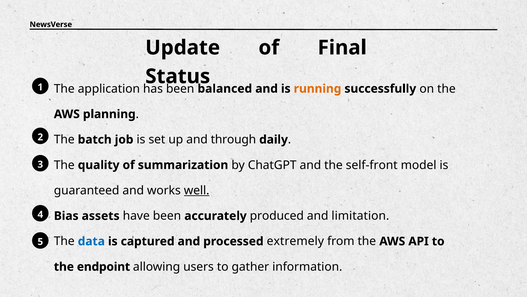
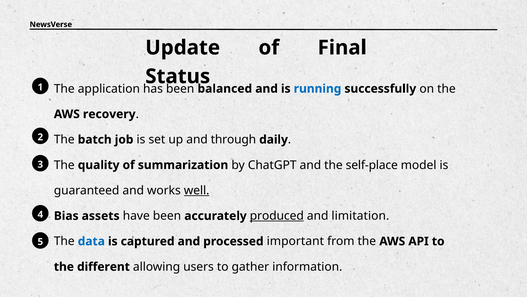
running colour: orange -> blue (318, 89)
planning: planning -> recovery (109, 114)
self-front: self-front -> self-place (372, 165)
produced underline: none -> present (277, 216)
extremely: extremely -> important (295, 241)
endpoint: endpoint -> different (103, 266)
